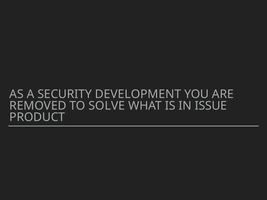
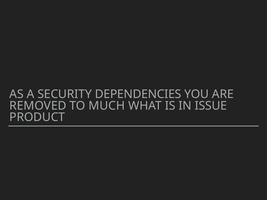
DEVELOPMENT: DEVELOPMENT -> DEPENDENCIES (138, 94)
SOLVE: SOLVE -> MUCH (107, 106)
